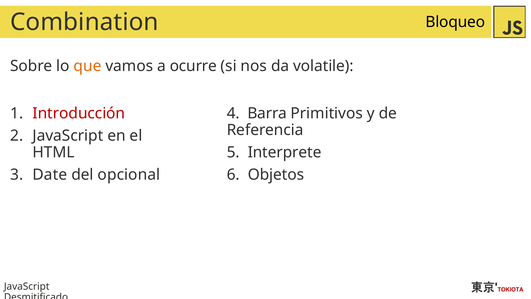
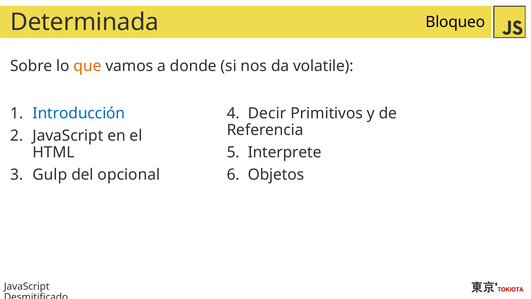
Combination: Combination -> Determinada (85, 22)
ocurre: ocurre -> donde (193, 66)
Introducción colour: red -> blue (79, 113)
Barra: Barra -> Decir (267, 113)
Date: Date -> Gulp (50, 175)
